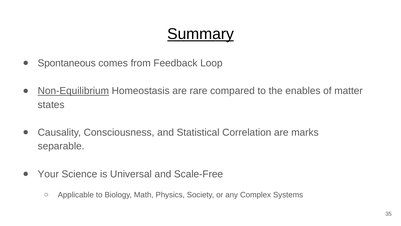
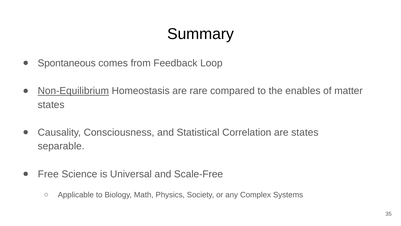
Summary underline: present -> none (201, 34)
are marks: marks -> states (305, 132)
Your: Your -> Free (48, 174)
